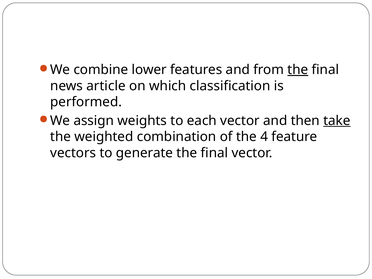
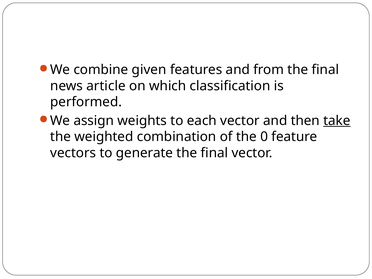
lower: lower -> given (149, 70)
the underline: present -> none (298, 70)
4: 4 -> 0 (264, 137)
